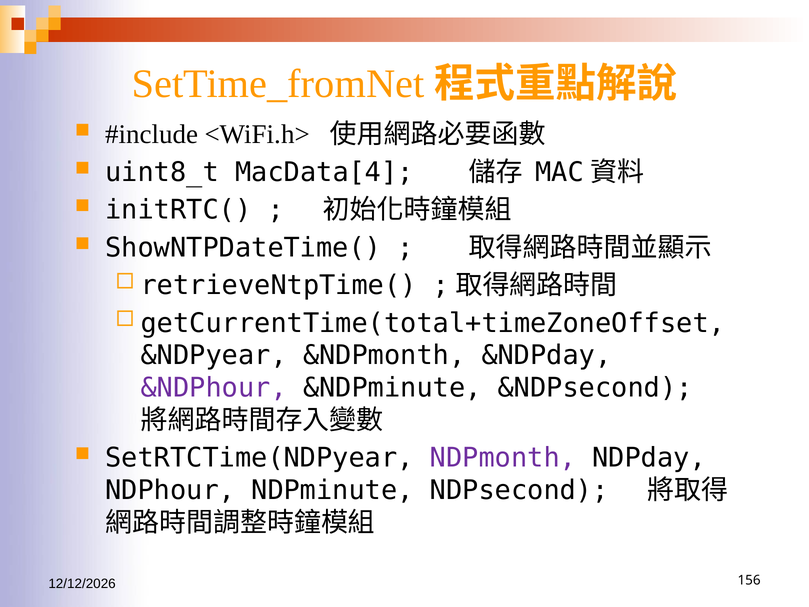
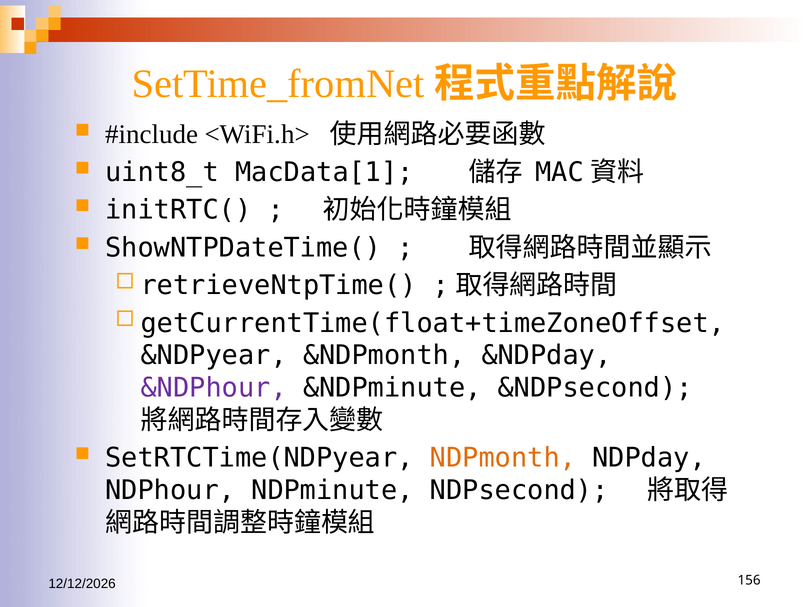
MacData[4: MacData[4 -> MacData[1 (324, 172)
getCurrentTime(total+timeZoneOffset: getCurrentTime(total+timeZoneOffset -> getCurrentTime(float+timeZoneOffset (433, 323)
NDPmonth colour: purple -> orange (503, 458)
